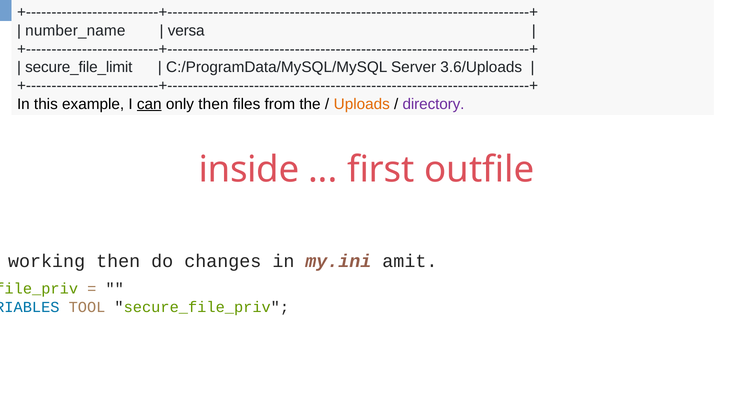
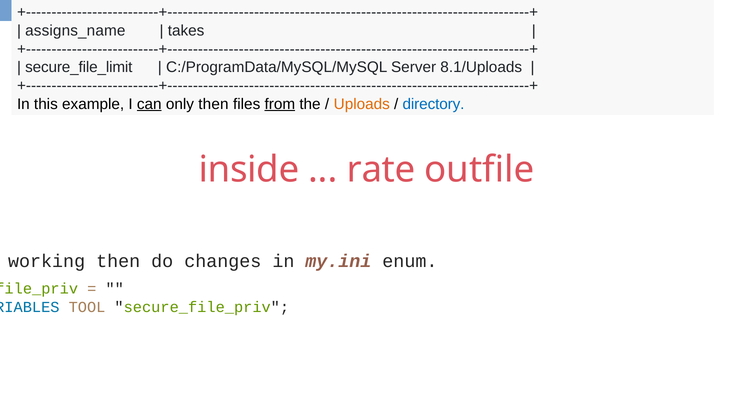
number_name: number_name -> assigns_name (75, 31)
versa: versa -> takes (186, 31)
3.6/Uploads: 3.6/Uploads -> 8.1/Uploads (481, 67)
from underline: none -> present (280, 104)
directory colour: purple -> blue (434, 104)
first: first -> rate (381, 169)
amit: amit -> enum (410, 261)
